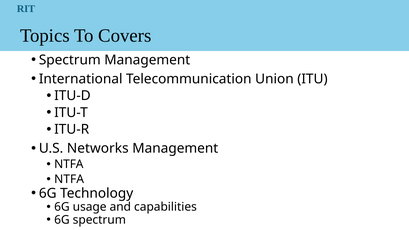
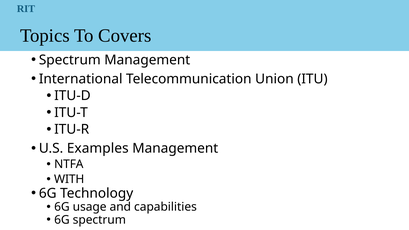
Networks: Networks -> Examples (98, 149)
NTFA: NTFA -> WITH (69, 179)
